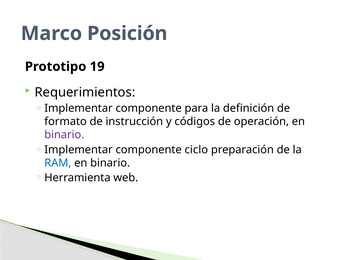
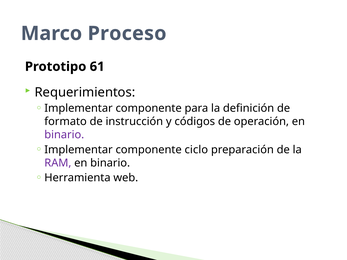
Posición: Posición -> Proceso (127, 33)
19: 19 -> 61 (97, 67)
RAM colour: blue -> purple (58, 163)
